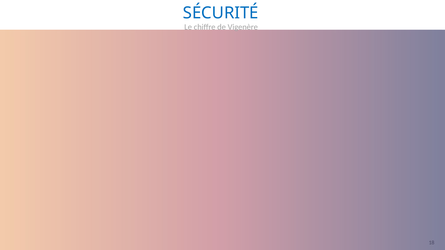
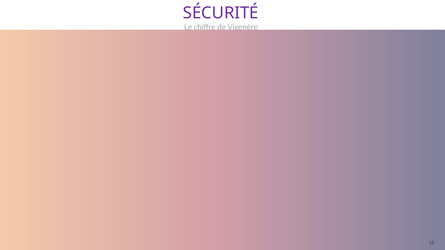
SÉCURITÉ colour: blue -> purple (221, 13)
